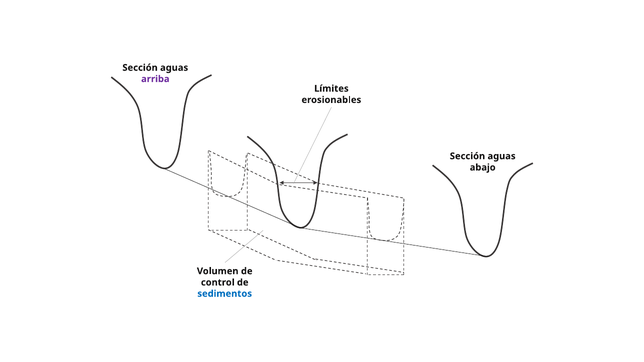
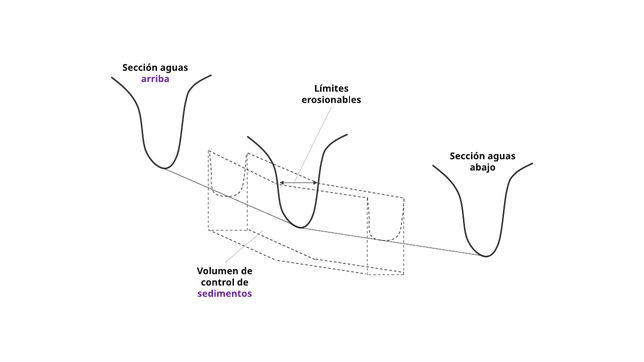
sedimentos colour: blue -> purple (225, 294)
